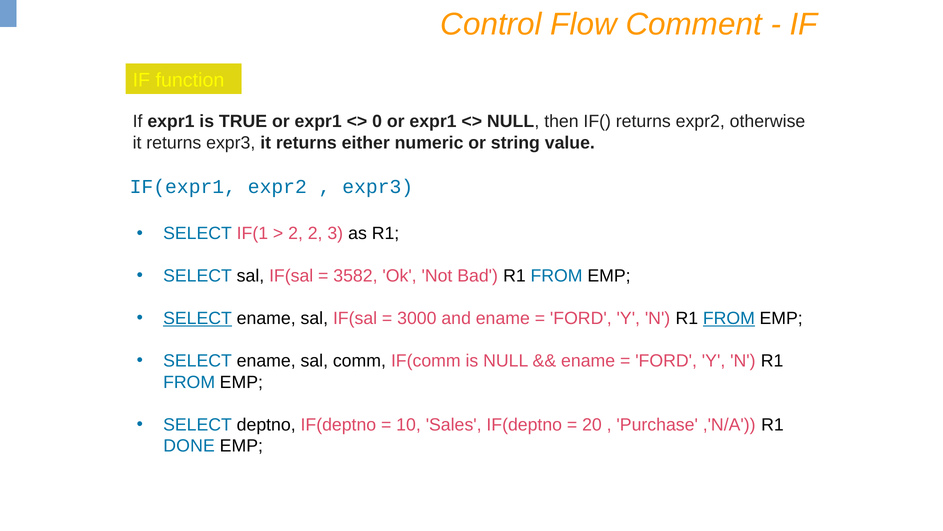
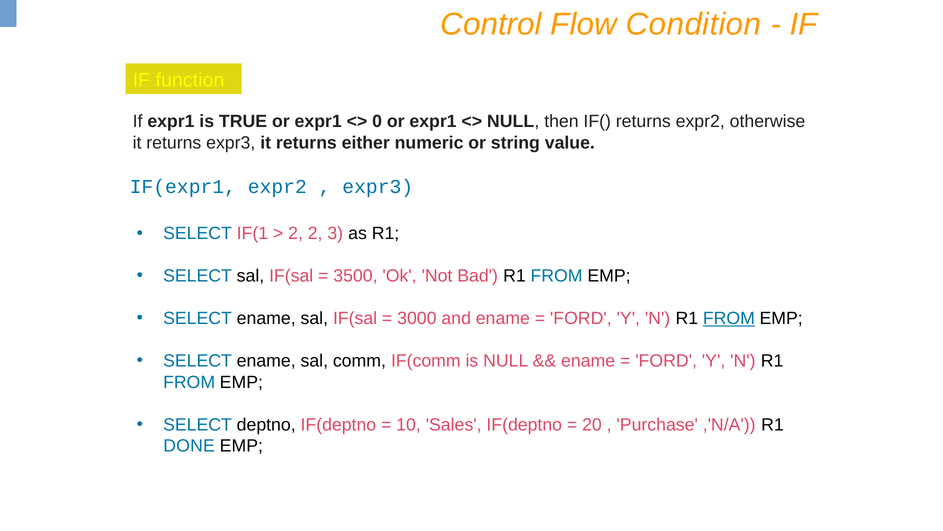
Comment: Comment -> Condition (694, 25)
3582: 3582 -> 3500 (355, 276)
SELECT underline: present -> none (197, 318)
